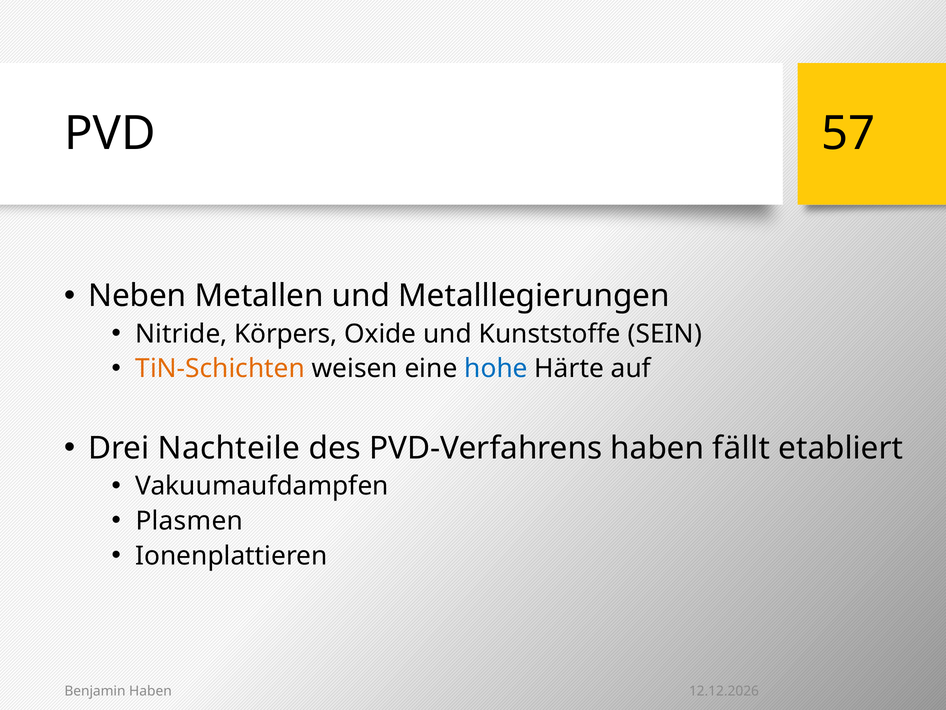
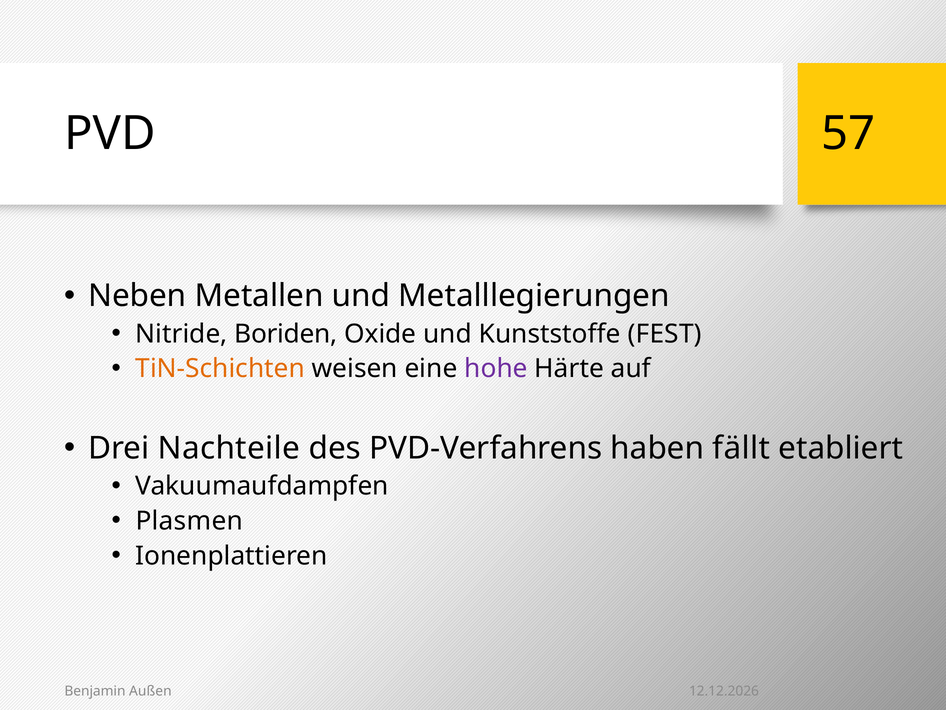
Körpers: Körpers -> Boriden (286, 334)
SEIN: SEIN -> FEST (665, 334)
hohe colour: blue -> purple (496, 369)
Benjamin Haben: Haben -> Außen (150, 691)
